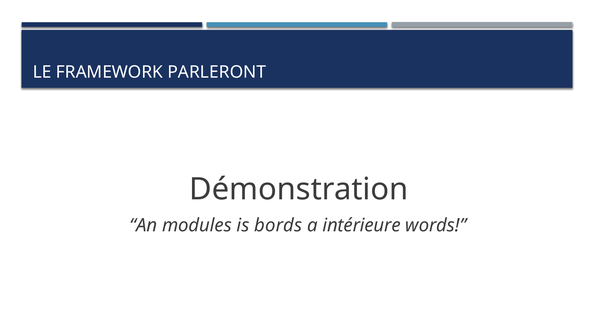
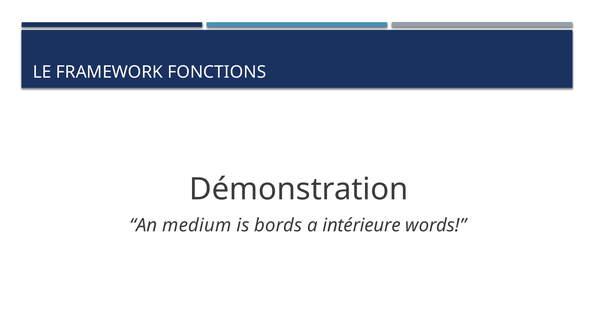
PARLERONT: PARLERONT -> FONCTIONS (217, 72)
modules: modules -> medium (197, 226)
